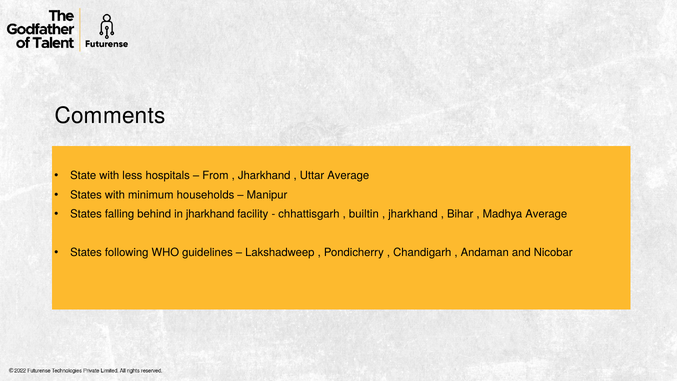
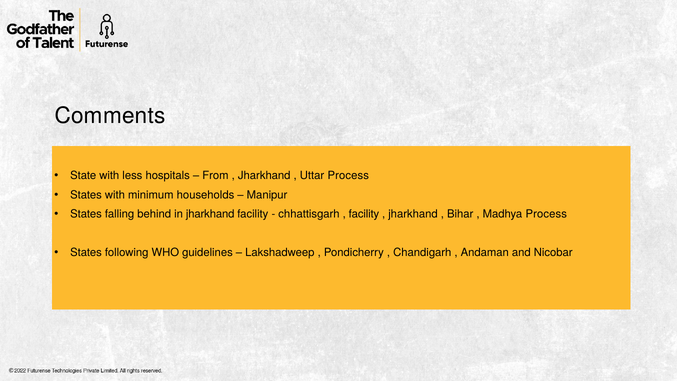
Uttar Average: Average -> Process (348, 175)
builtin: builtin -> facility (364, 214)
Madhya Average: Average -> Process (546, 214)
